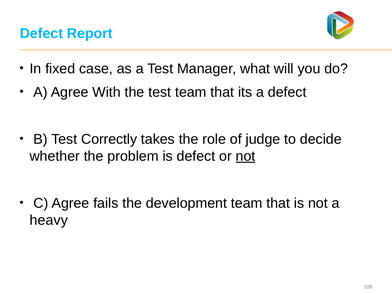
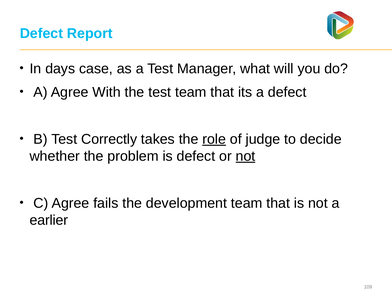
fixed: fixed -> days (60, 69)
role underline: none -> present (214, 139)
heavy: heavy -> earlier (49, 220)
